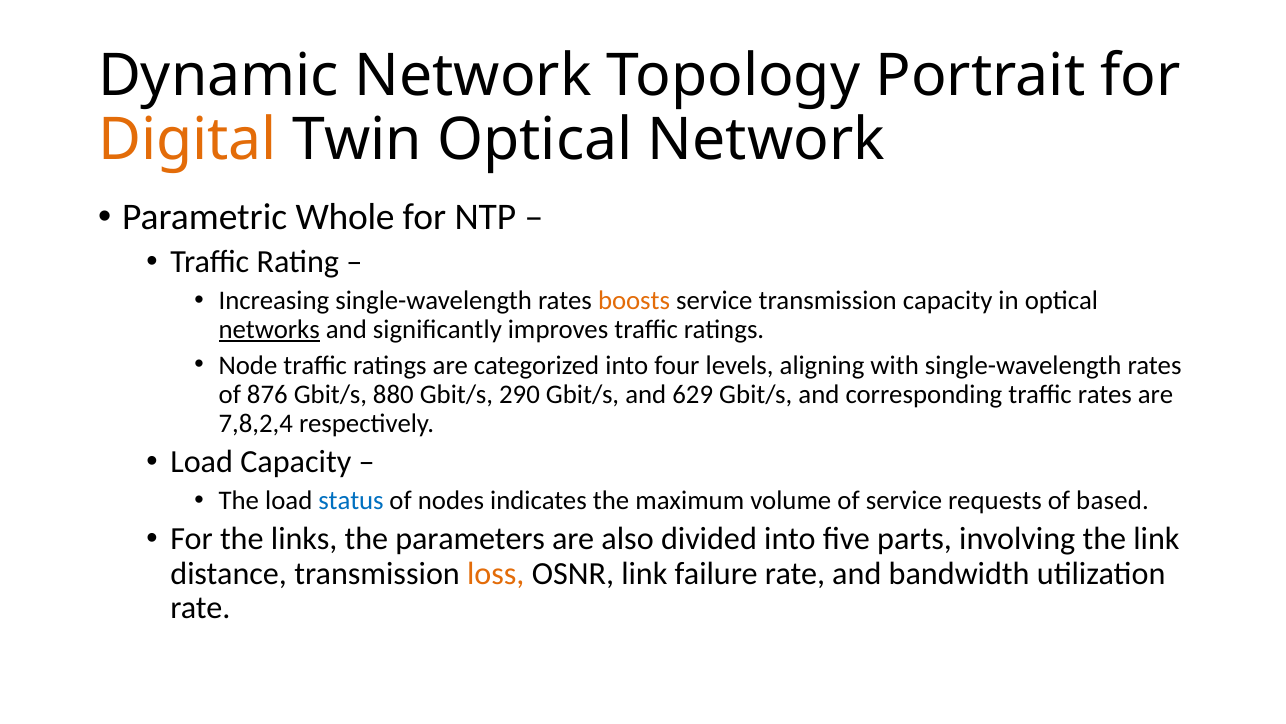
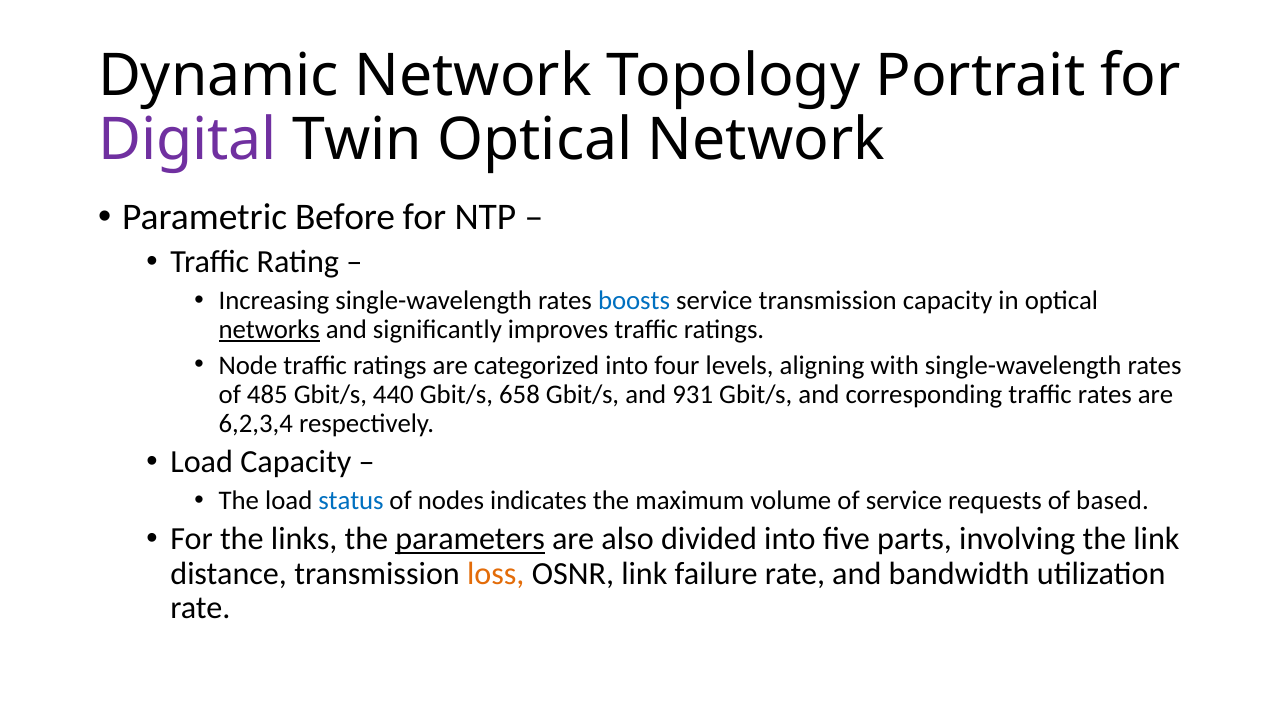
Digital colour: orange -> purple (188, 140)
Whole: Whole -> Before (345, 217)
boosts colour: orange -> blue (634, 300)
876: 876 -> 485 (267, 394)
880: 880 -> 440 (393, 394)
290: 290 -> 658 (519, 394)
629: 629 -> 931 (693, 394)
7,8,2,4: 7,8,2,4 -> 6,2,3,4 (256, 423)
parameters underline: none -> present (470, 538)
